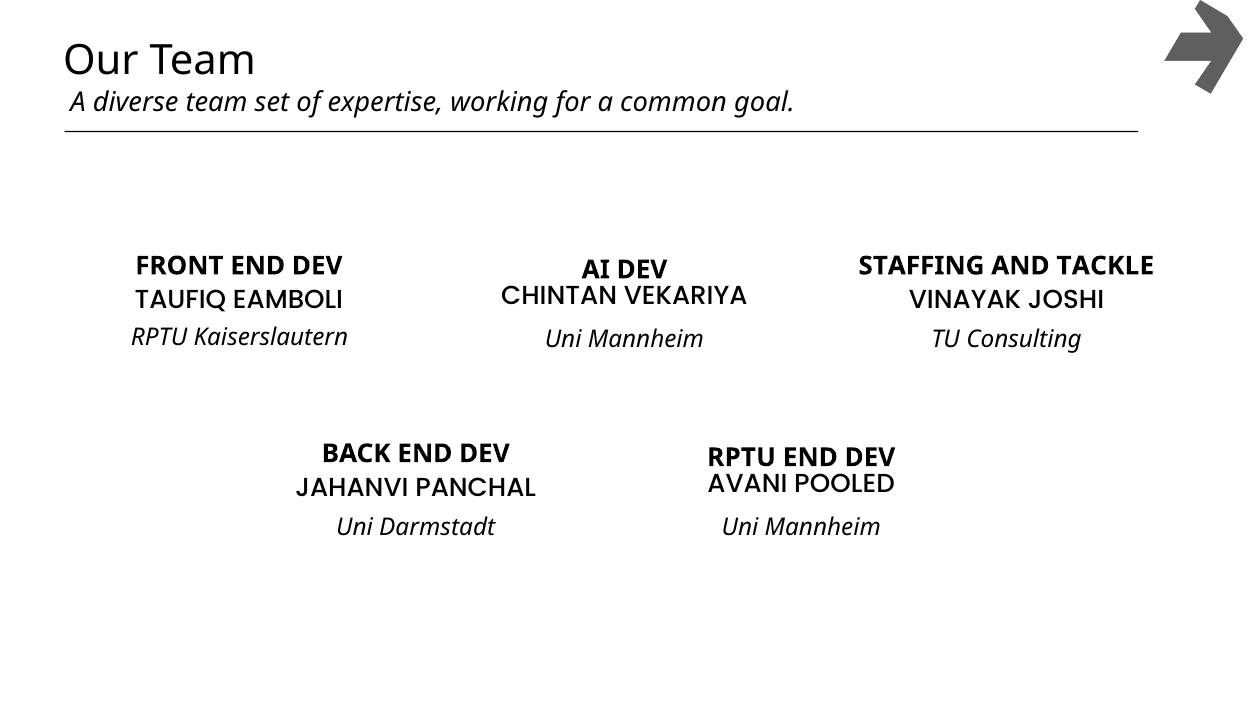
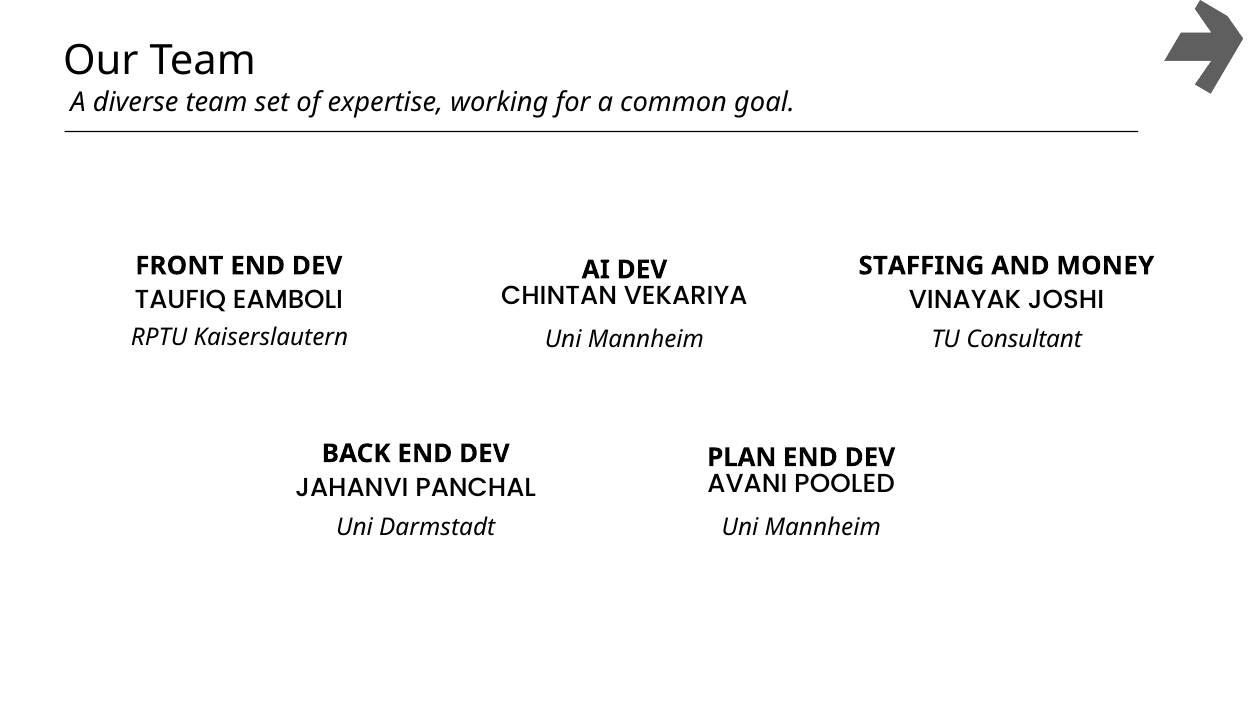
TACKLE: TACKLE -> MONEY (1105, 266)
Consulting: Consulting -> Consultant (1024, 340)
RPTU: RPTU -> PLAN (742, 458)
